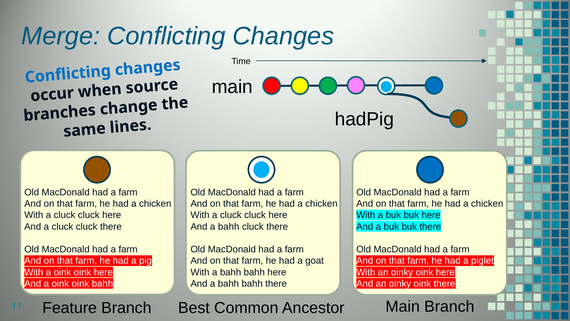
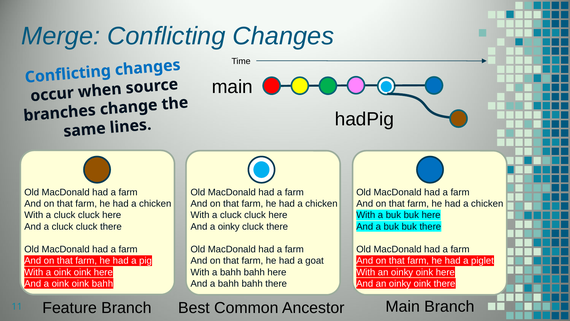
bahh: bahh -> oinky (229, 226)
